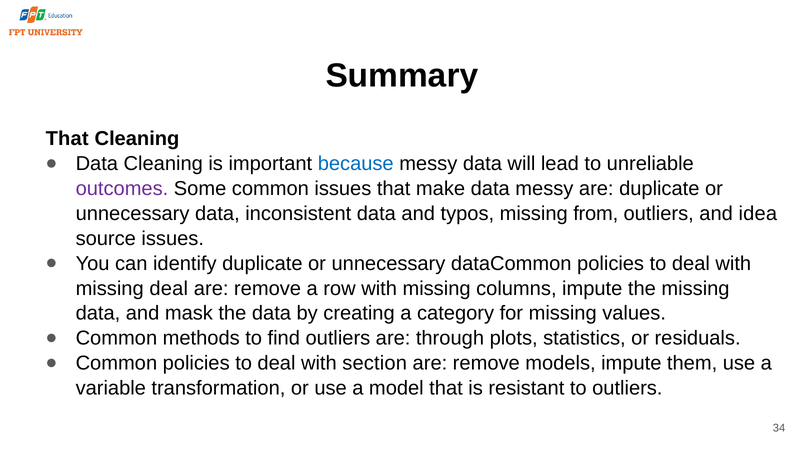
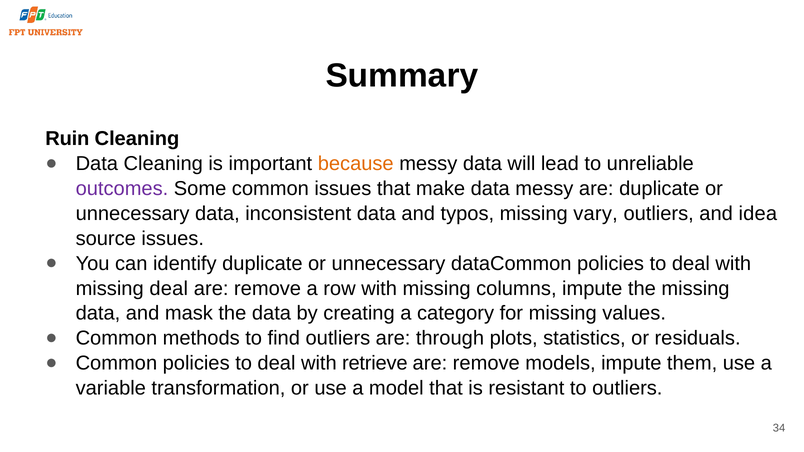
That: That -> Ruin (67, 139)
because colour: blue -> orange (356, 164)
from: from -> vary (596, 214)
section: section -> retrieve (375, 363)
